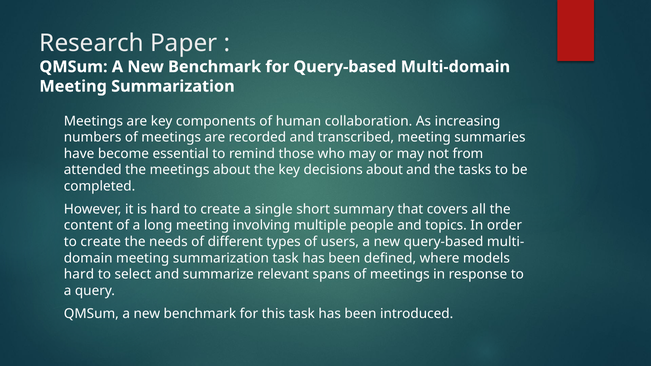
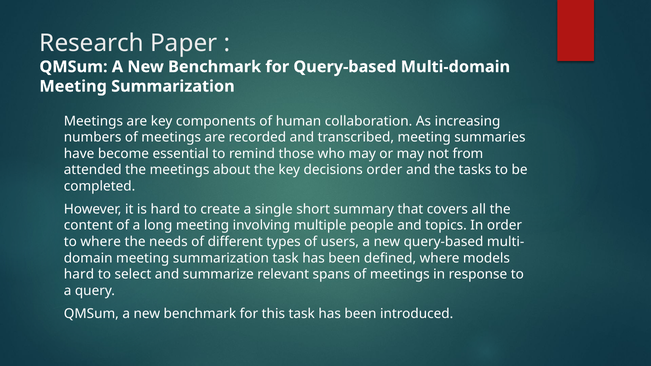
decisions about: about -> order (384, 170)
create: create -> where (101, 242)
